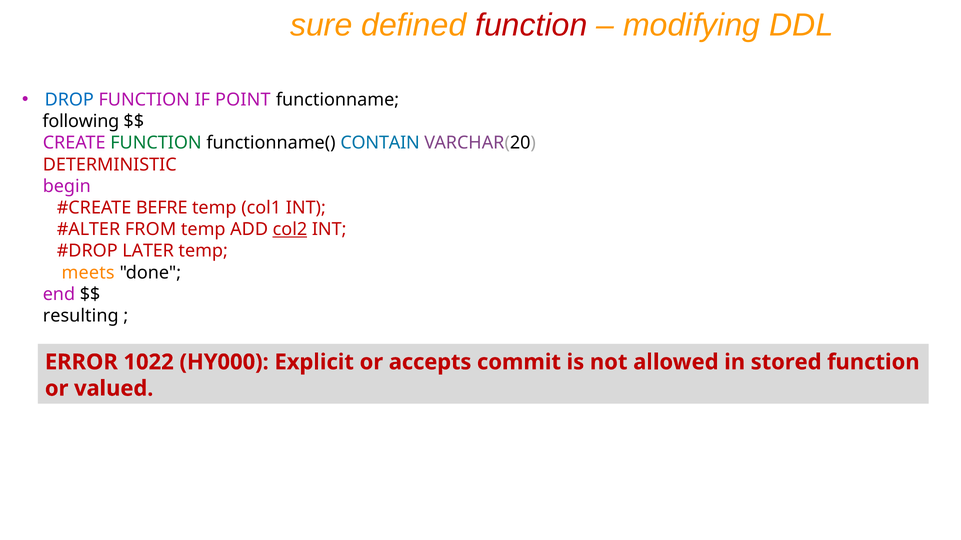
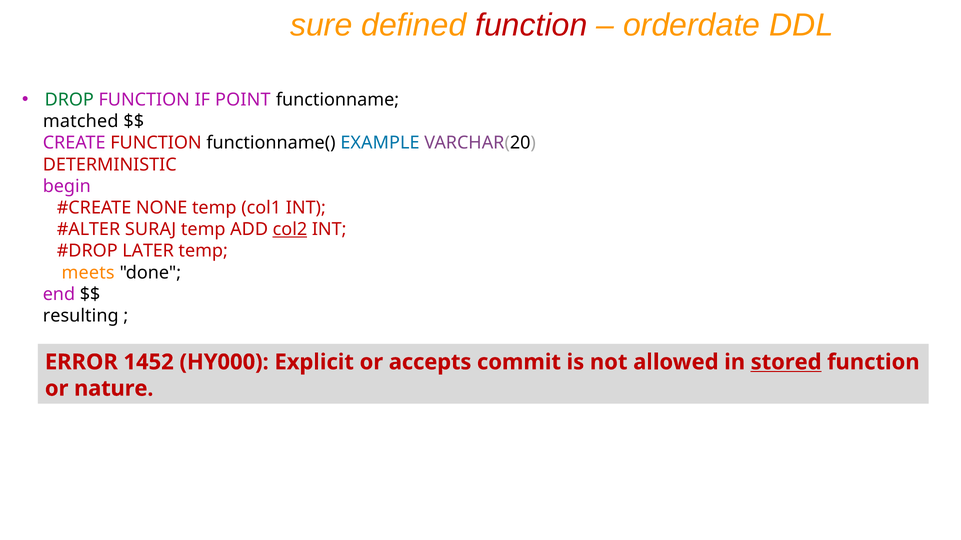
modifying: modifying -> orderdate (692, 25)
DROP colour: blue -> green (69, 100)
following: following -> matched (81, 121)
FUNCTION colour: green -> red (156, 143)
CONTAIN: CONTAIN -> EXAMPLE (380, 143)
BEFRE: BEFRE -> NONE (162, 208)
FROM: FROM -> SURAJ (151, 230)
1022: 1022 -> 1452 (149, 362)
stored underline: none -> present (786, 362)
valued: valued -> nature (114, 389)
